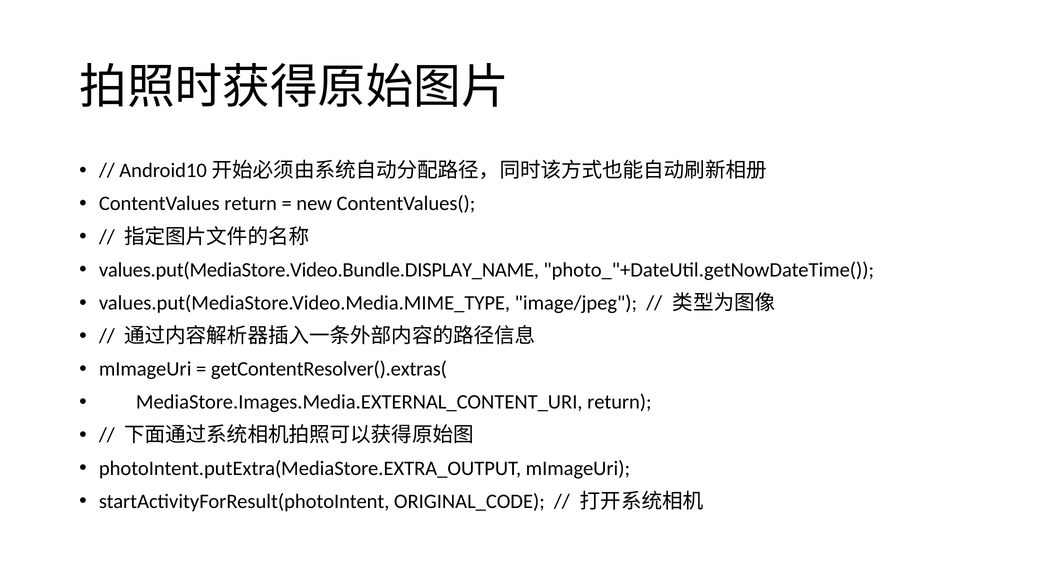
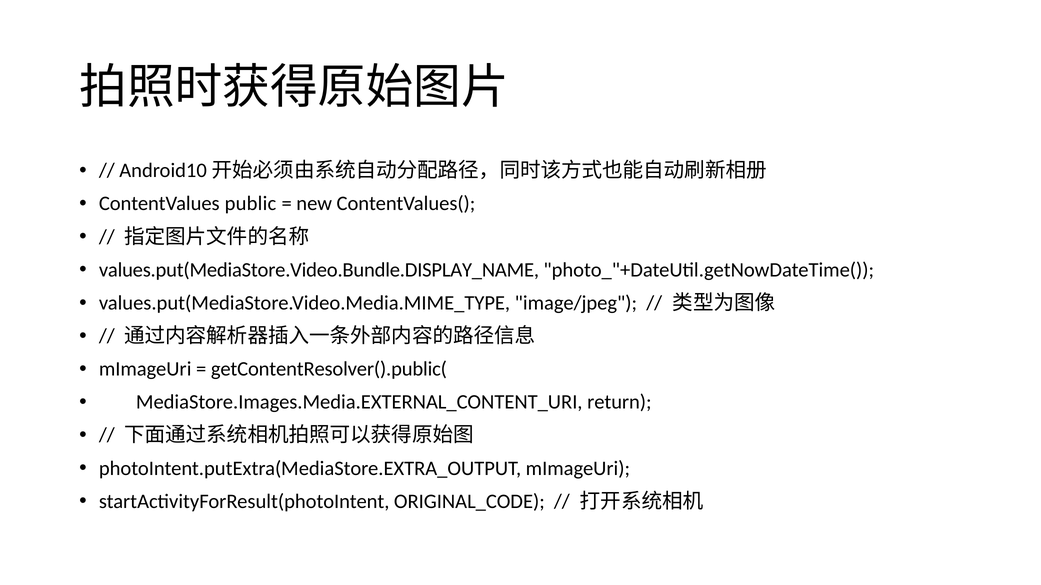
ContentValues return: return -> public (250, 204)
getContentResolver().extras(: getContentResolver().extras( -> getContentResolver().public( (329, 369)
